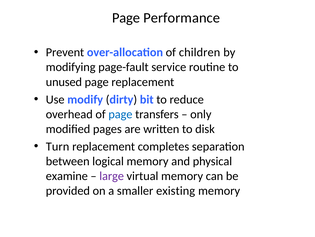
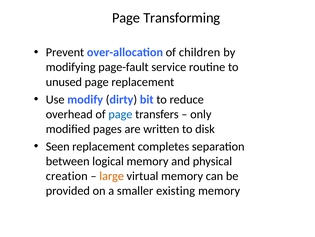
Performance: Performance -> Transforming (182, 18)
Turn: Turn -> Seen (58, 146)
examine: examine -> creation (67, 176)
large colour: purple -> orange (112, 176)
